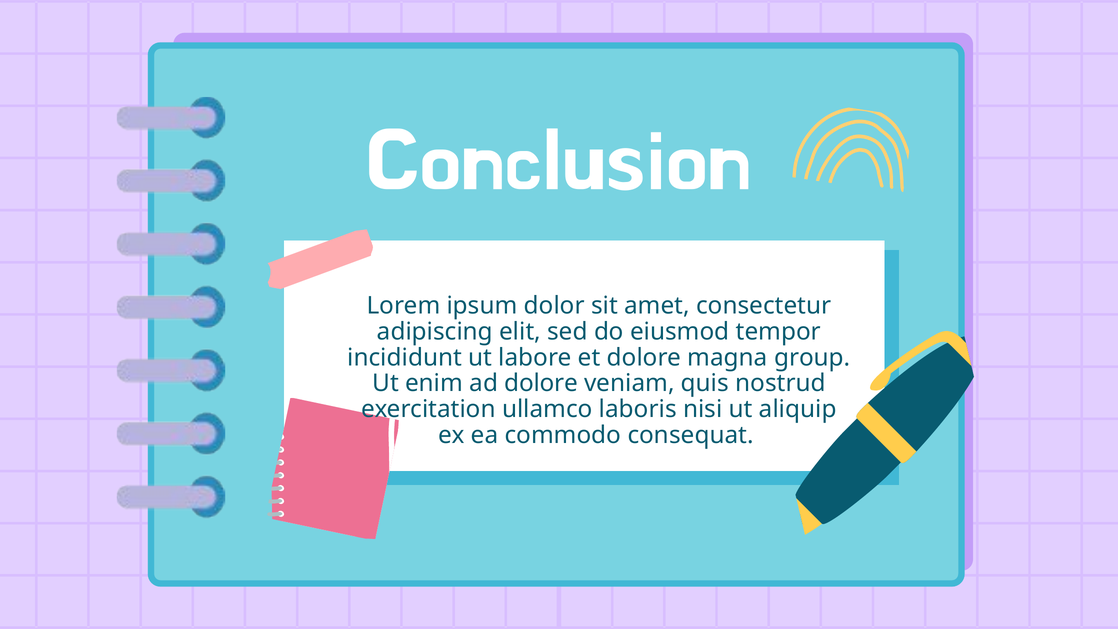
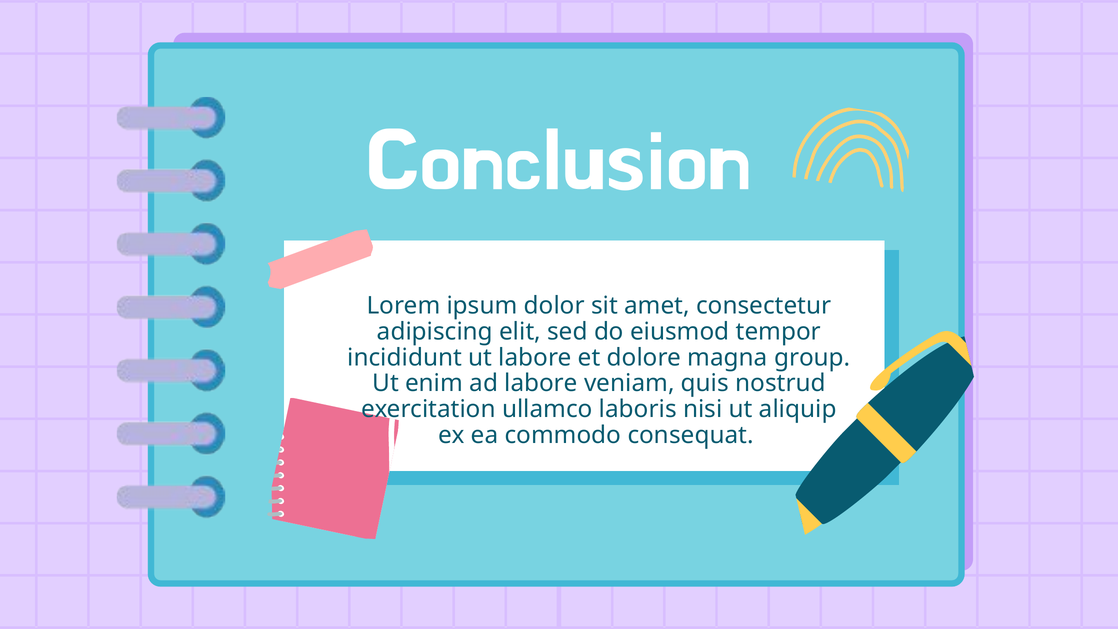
ad dolore: dolore -> labore (541, 383)
